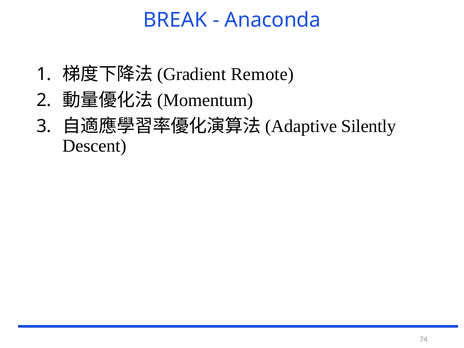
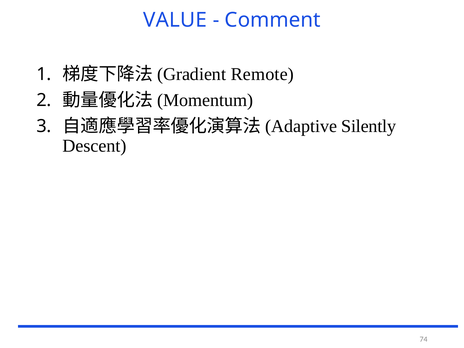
BREAK: BREAK -> VALUE (175, 20)
Anaconda: Anaconda -> Comment (273, 20)
